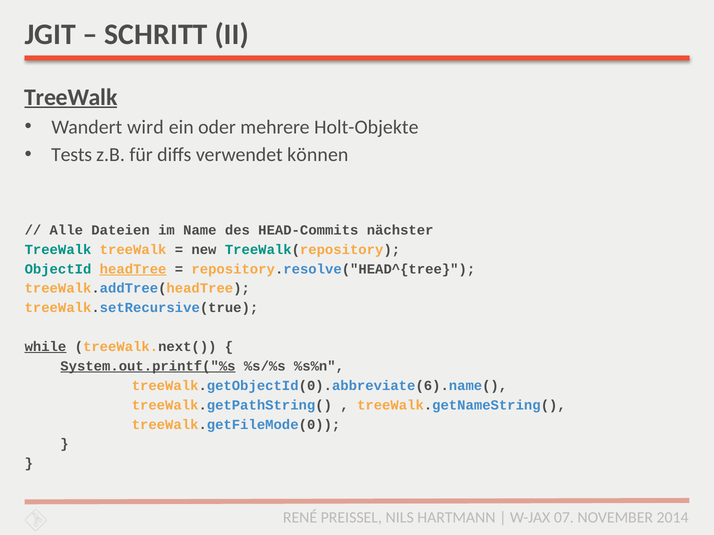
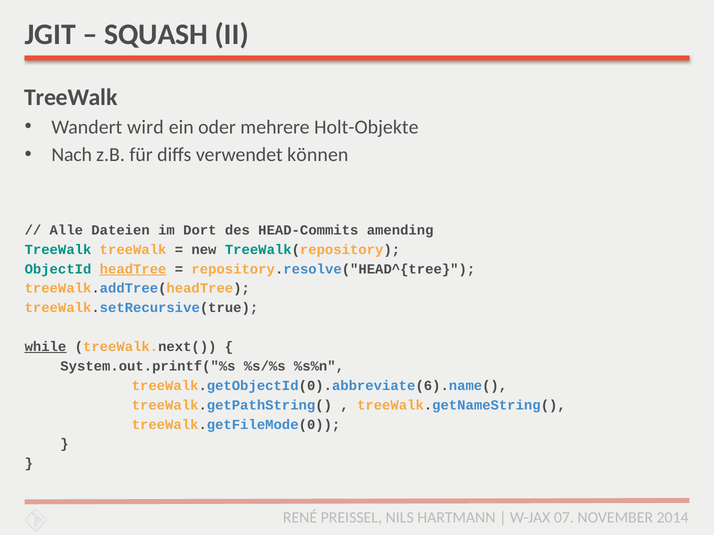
SCHRITT: SCHRITT -> SQUASH (156, 34)
TreeWalk underline: present -> none (71, 97)
Tests: Tests -> Nach (72, 155)
Name: Name -> Dort (200, 230)
nächster: nächster -> amending (400, 230)
System.out.printf("%s underline: present -> none (148, 366)
